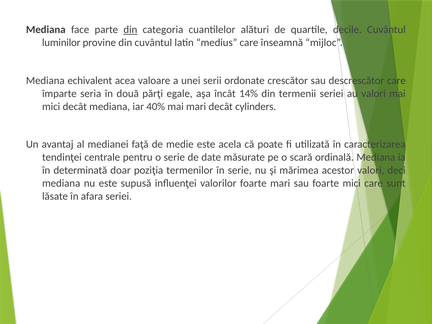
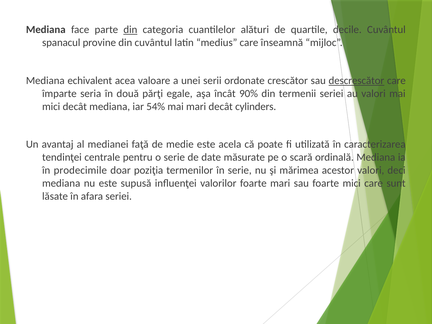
luminilor: luminilor -> spanacul (61, 43)
descrescător underline: none -> present (356, 81)
14%: 14% -> 90% (249, 93)
40%: 40% -> 54% (156, 106)
determinată: determinată -> prodecimile (80, 170)
